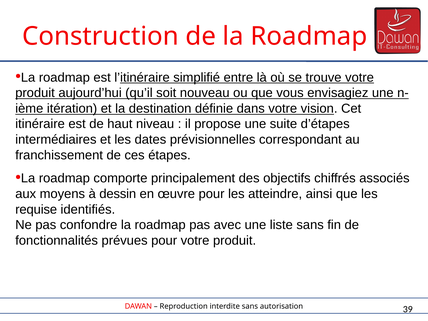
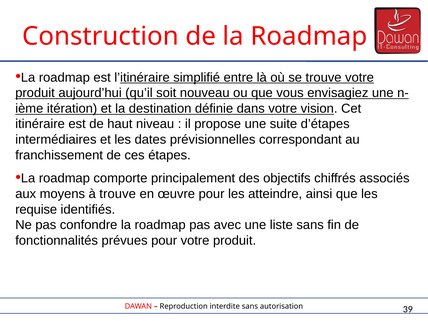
à dessin: dessin -> trouve (118, 194)
